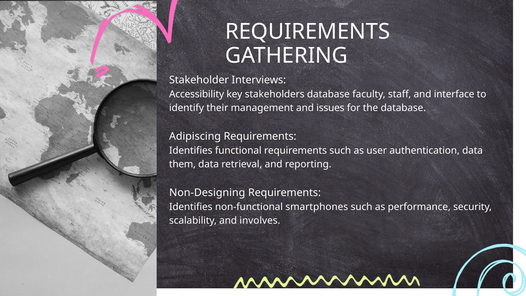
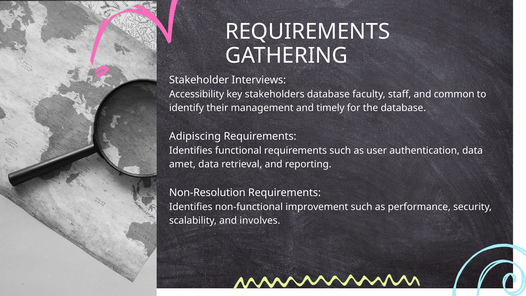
interface: interface -> common (454, 94)
issues: issues -> timely (330, 108)
them: them -> amet (182, 164)
Non-Designing: Non-Designing -> Non-Resolution (207, 193)
smartphones: smartphones -> improvement (317, 207)
